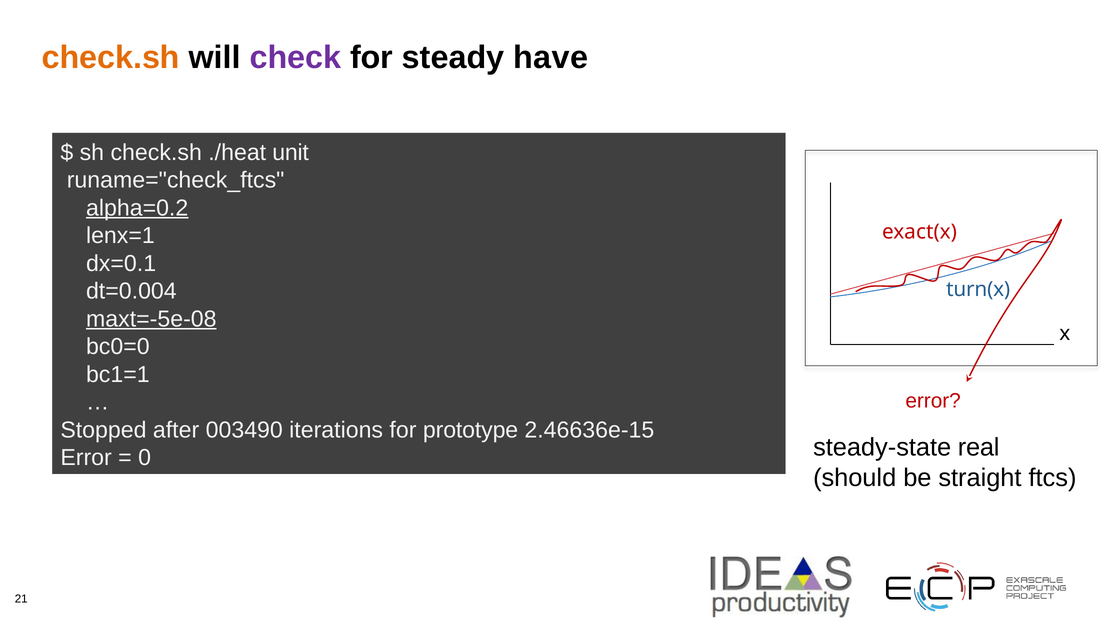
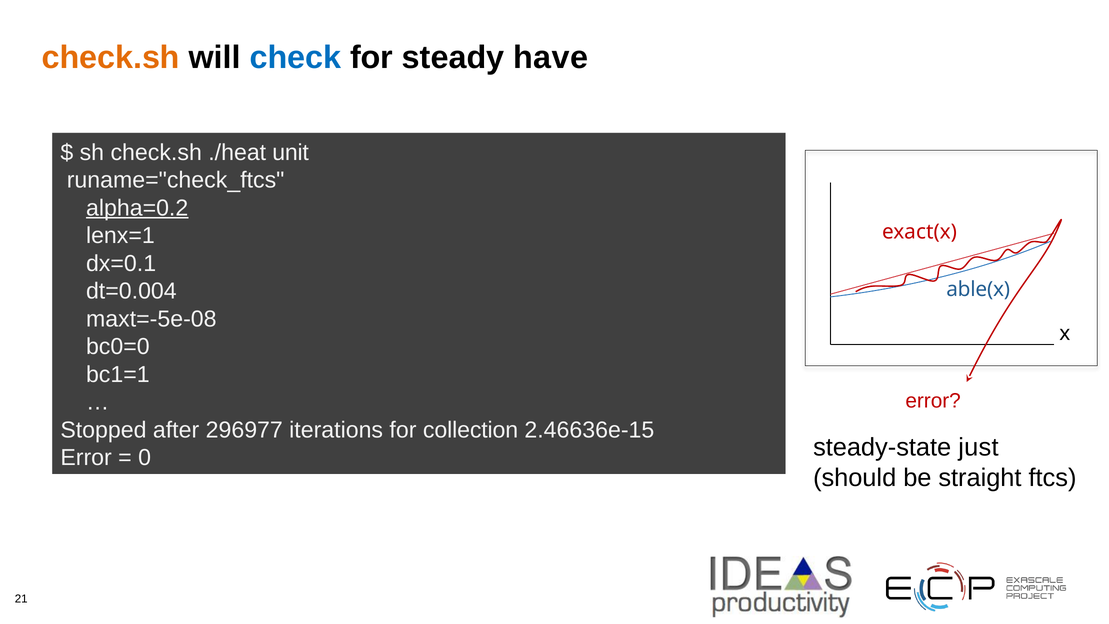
check colour: purple -> blue (295, 57)
turn(x: turn(x -> able(x (978, 289)
maxt=-5e-08 underline: present -> none (151, 319)
003490: 003490 -> 296977 (244, 430)
prototype: prototype -> collection (471, 430)
real: real -> just (978, 447)
